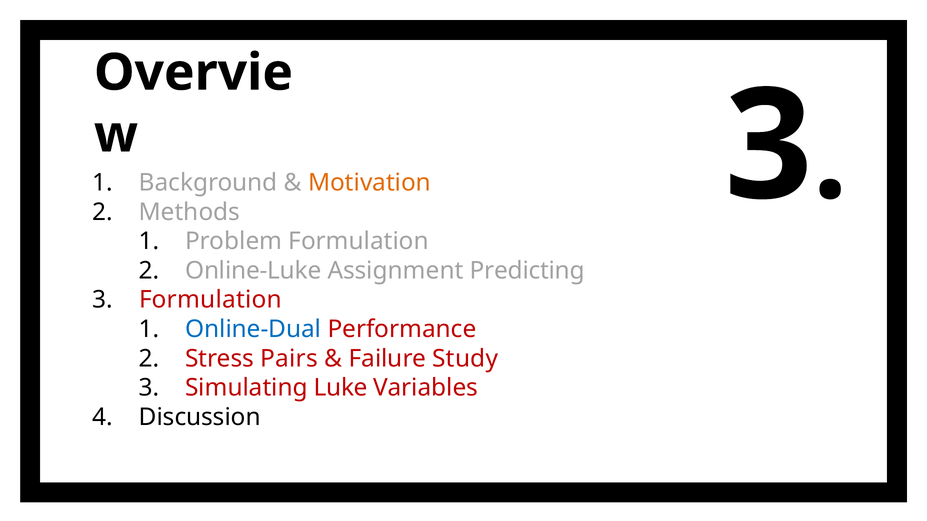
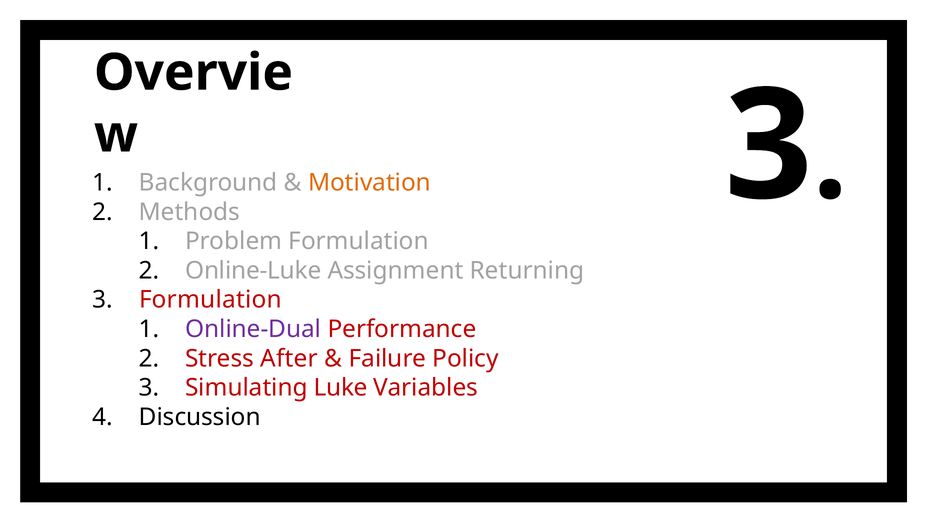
Predicting: Predicting -> Returning (527, 271)
Online-Dual colour: blue -> purple (253, 330)
Pairs: Pairs -> After (289, 359)
Study: Study -> Policy (465, 359)
